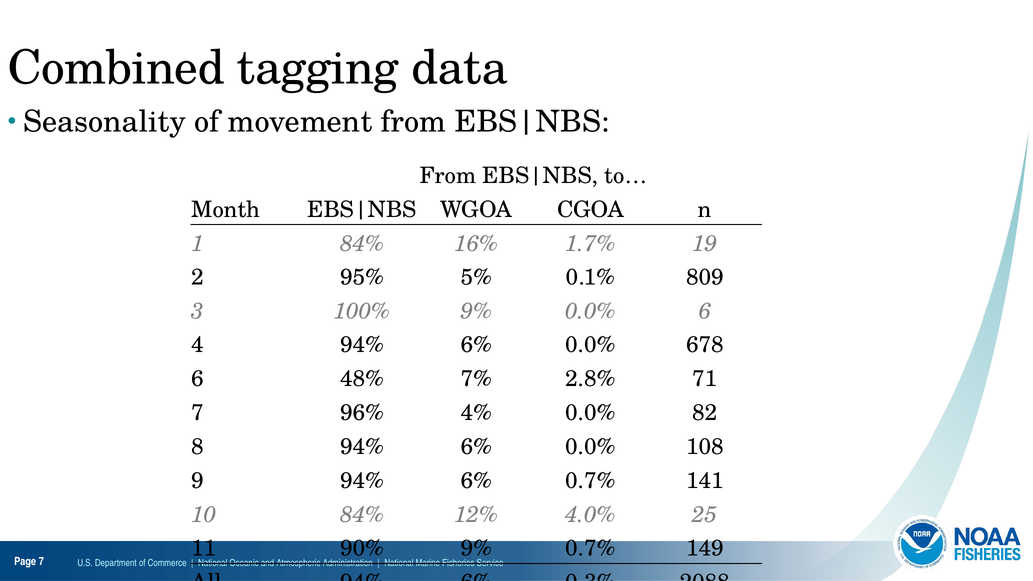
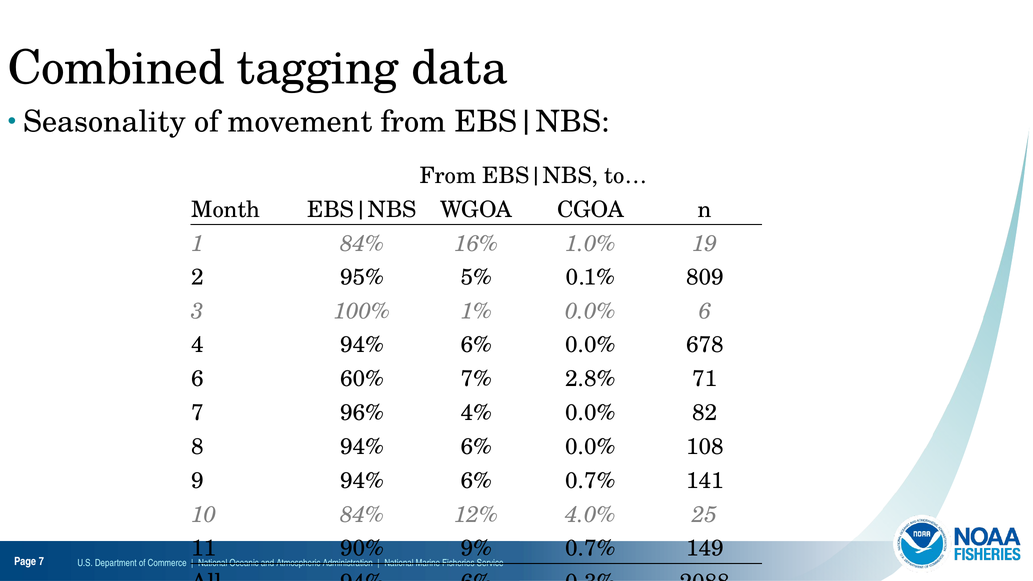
1.7%: 1.7% -> 1.0% (591, 244)
100% 9%: 9% -> 1% (476, 311)
48%: 48% -> 60% (362, 379)
